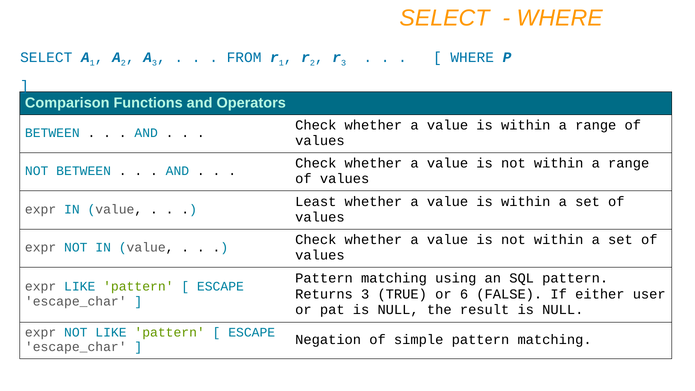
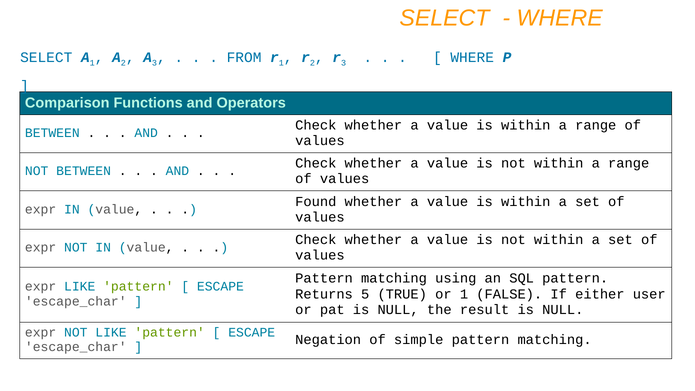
Least: Least -> Found (316, 201)
Returns 3: 3 -> 5 (365, 294)
or 6: 6 -> 1 (464, 294)
